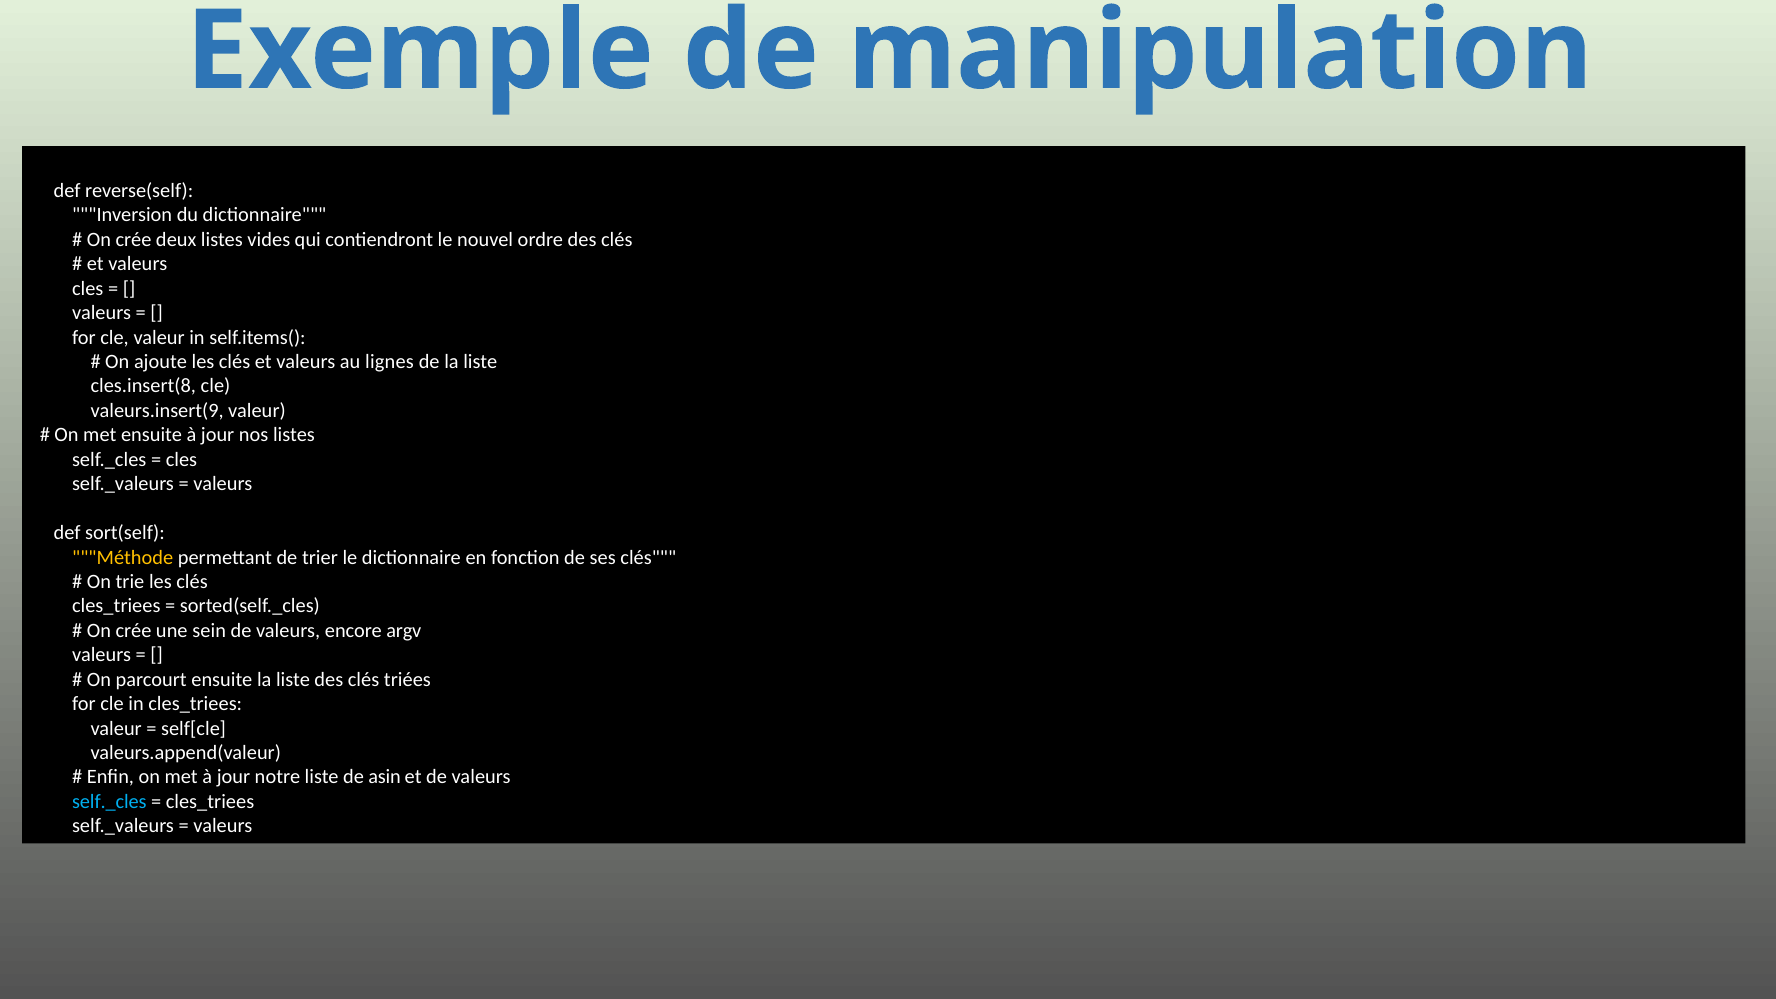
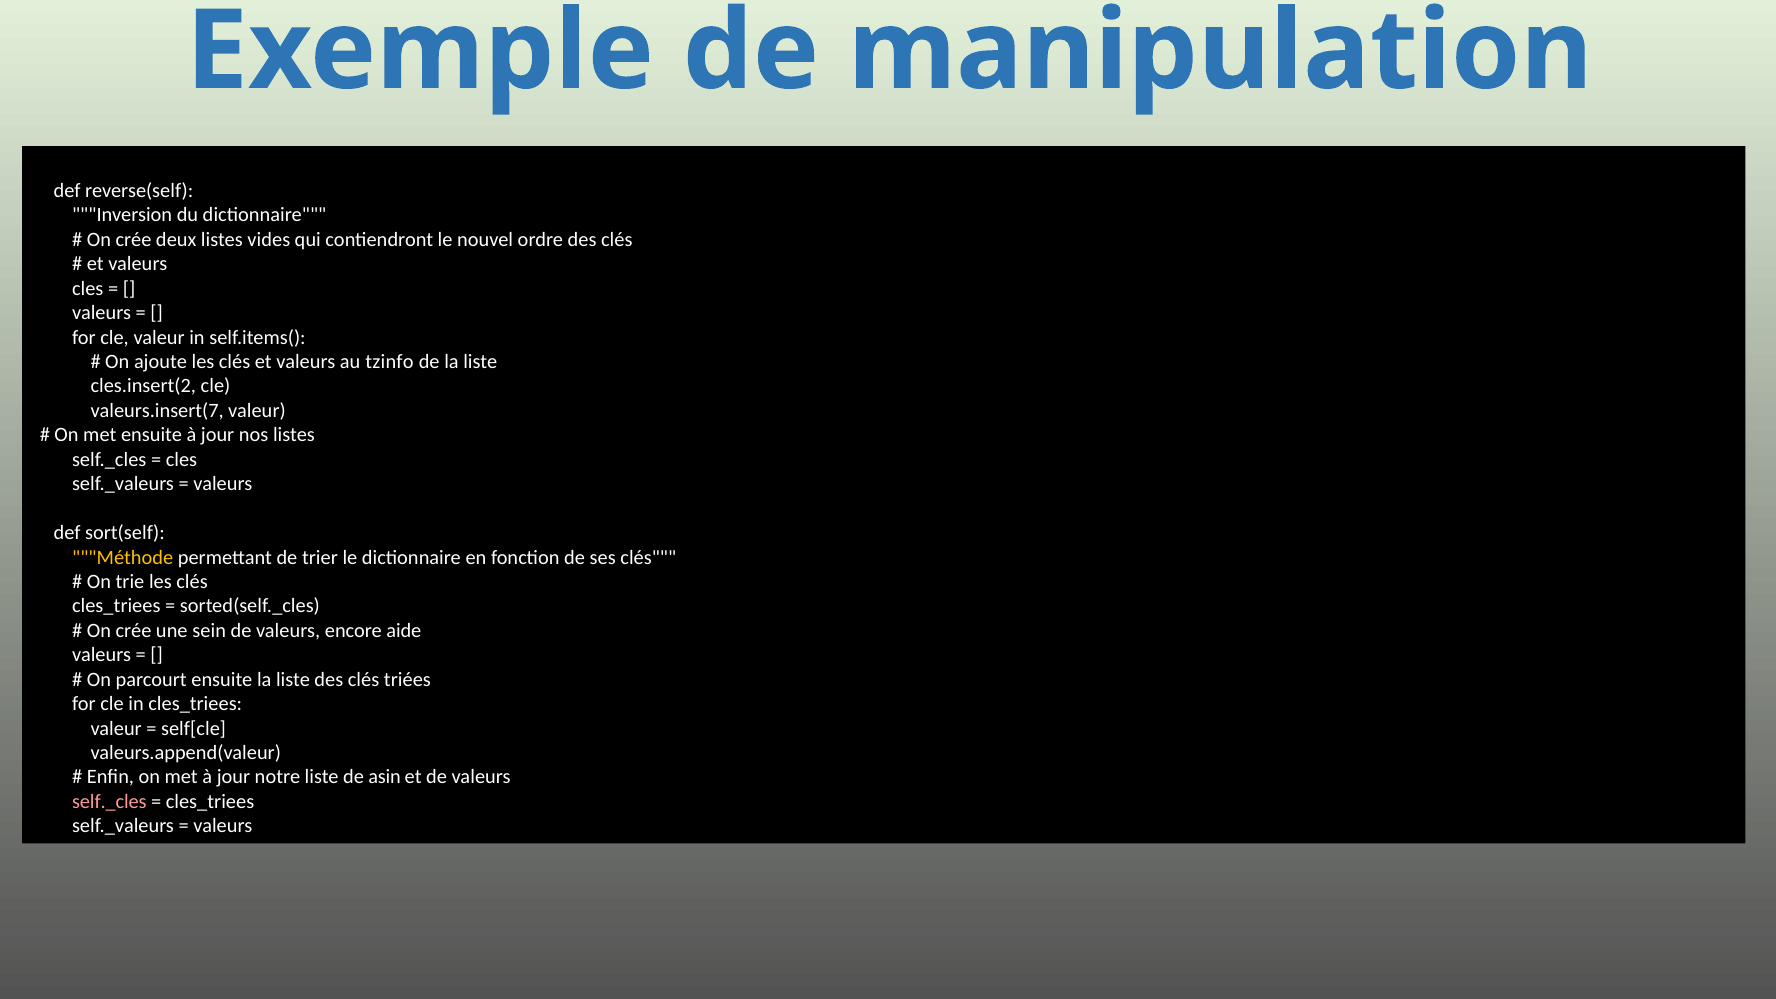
lignes: lignes -> tzinfo (389, 362)
cles.insert(8: cles.insert(8 -> cles.insert(2 (143, 386)
valeurs.insert(9: valeurs.insert(9 -> valeurs.insert(7 (157, 411)
argv: argv -> aide (404, 631)
self._cles colour: light blue -> pink (109, 802)
